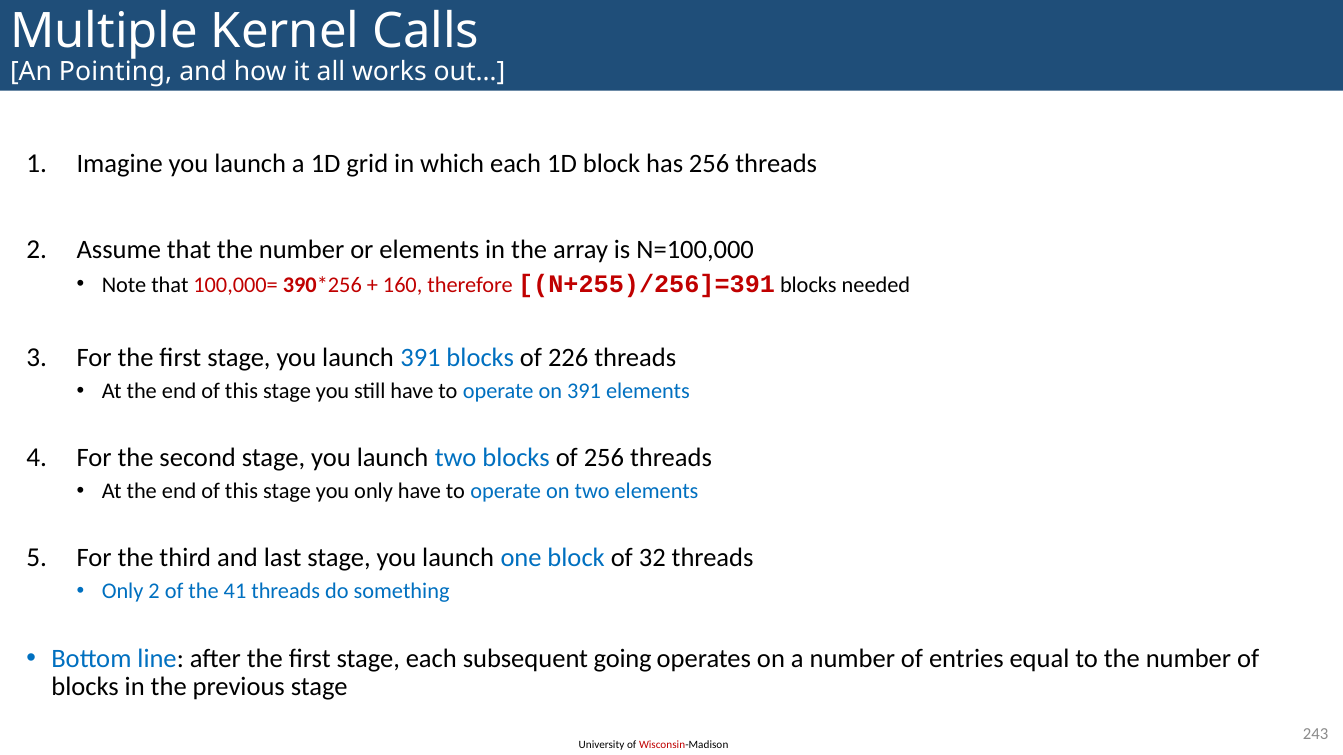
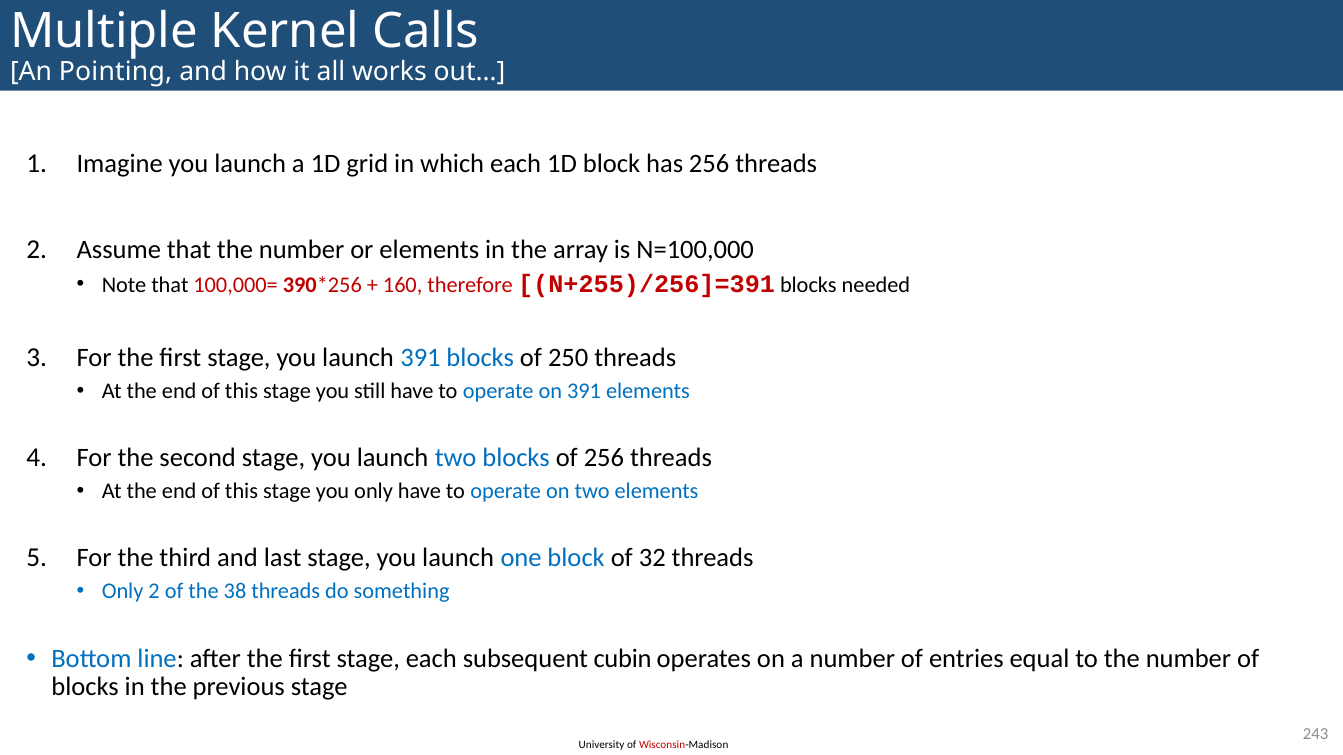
226: 226 -> 250 (568, 357)
41: 41 -> 38 (235, 592)
going: going -> cubin (623, 659)
